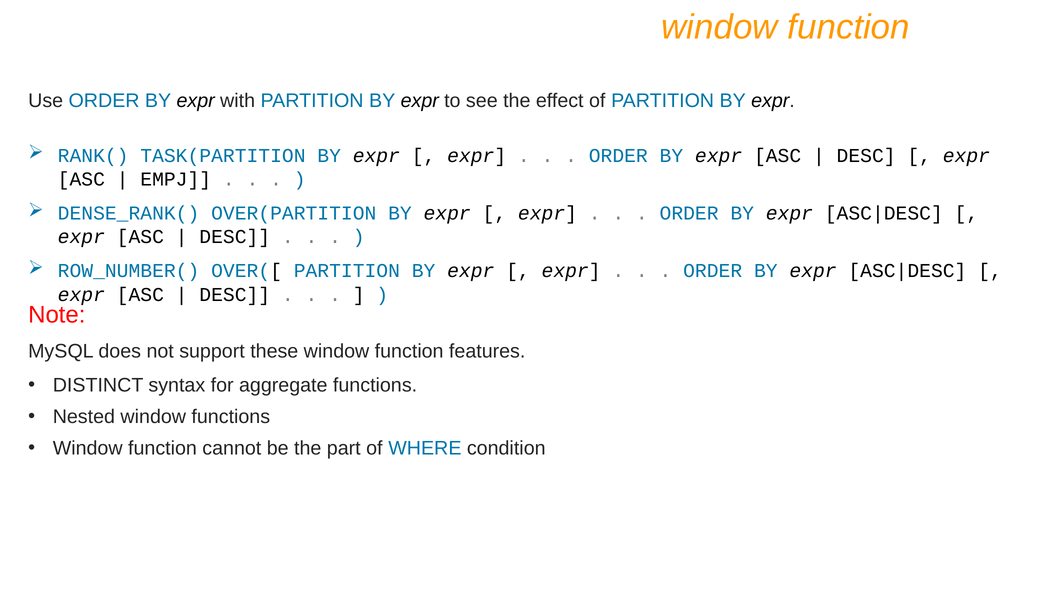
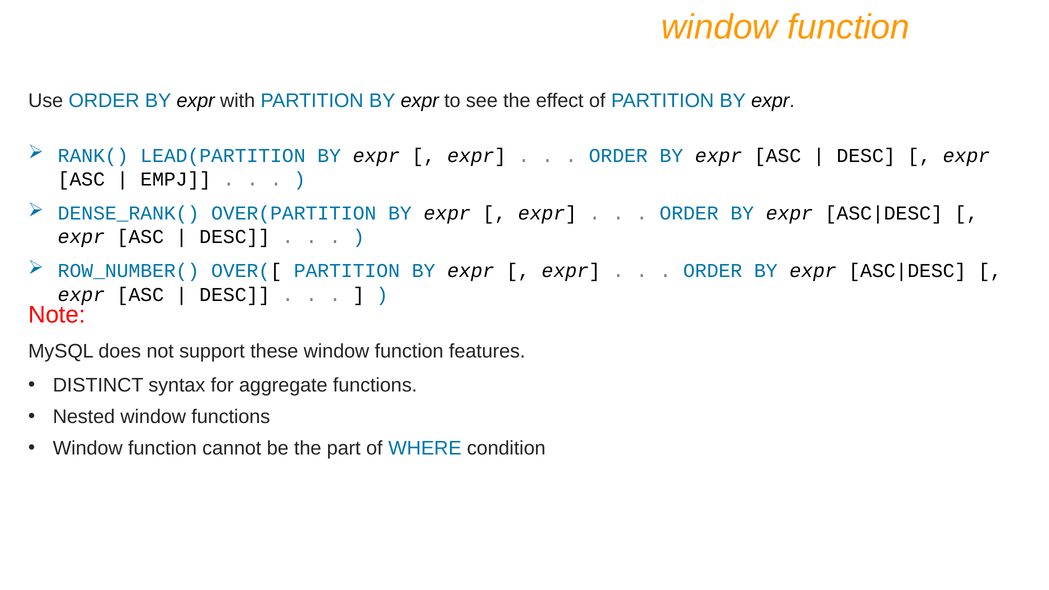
TASK(PARTITION: TASK(PARTITION -> LEAD(PARTITION (223, 156)
